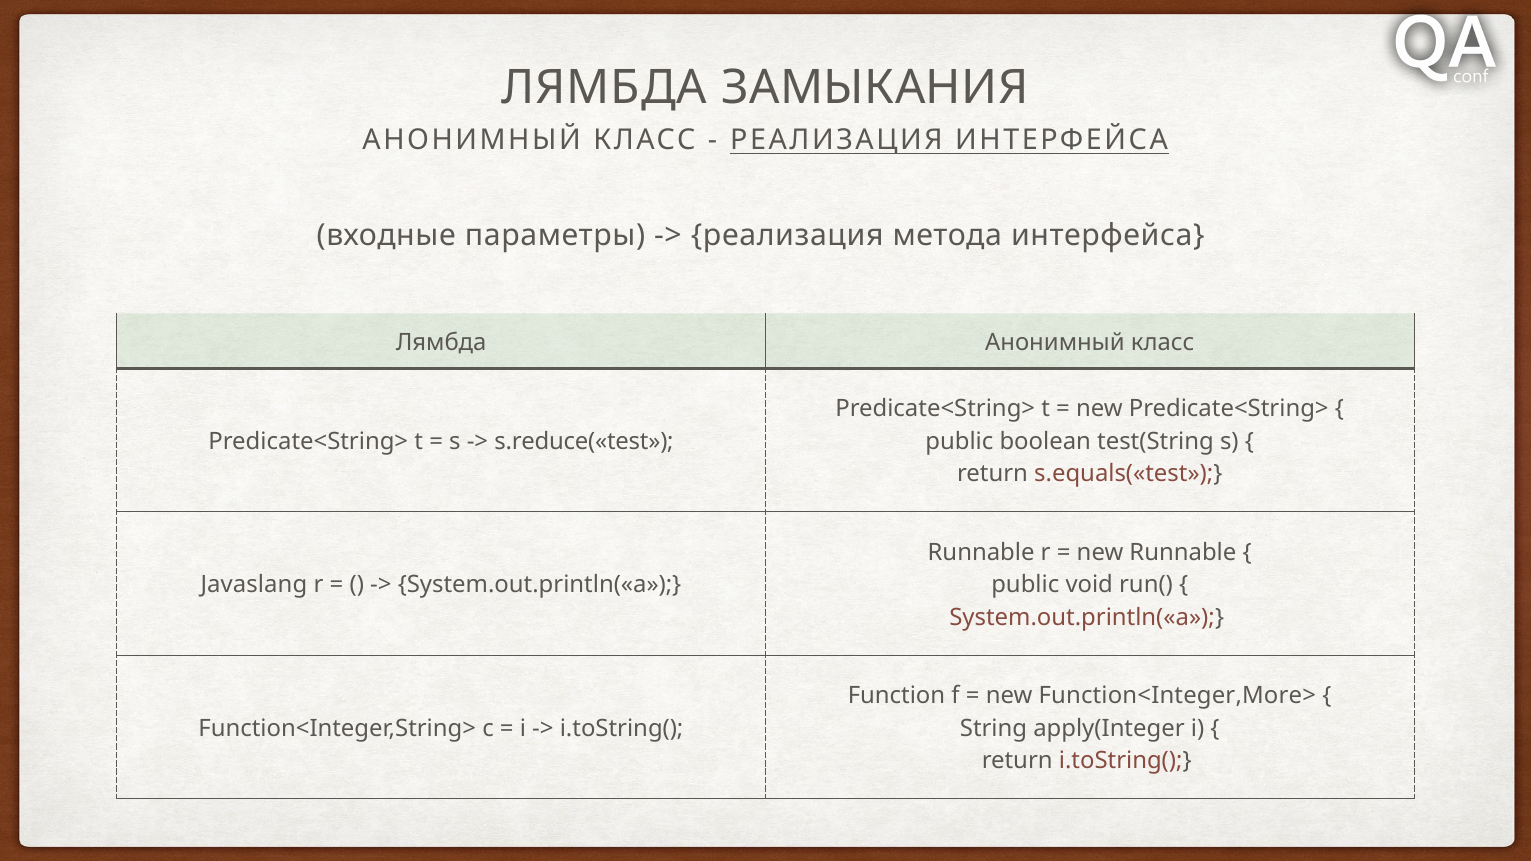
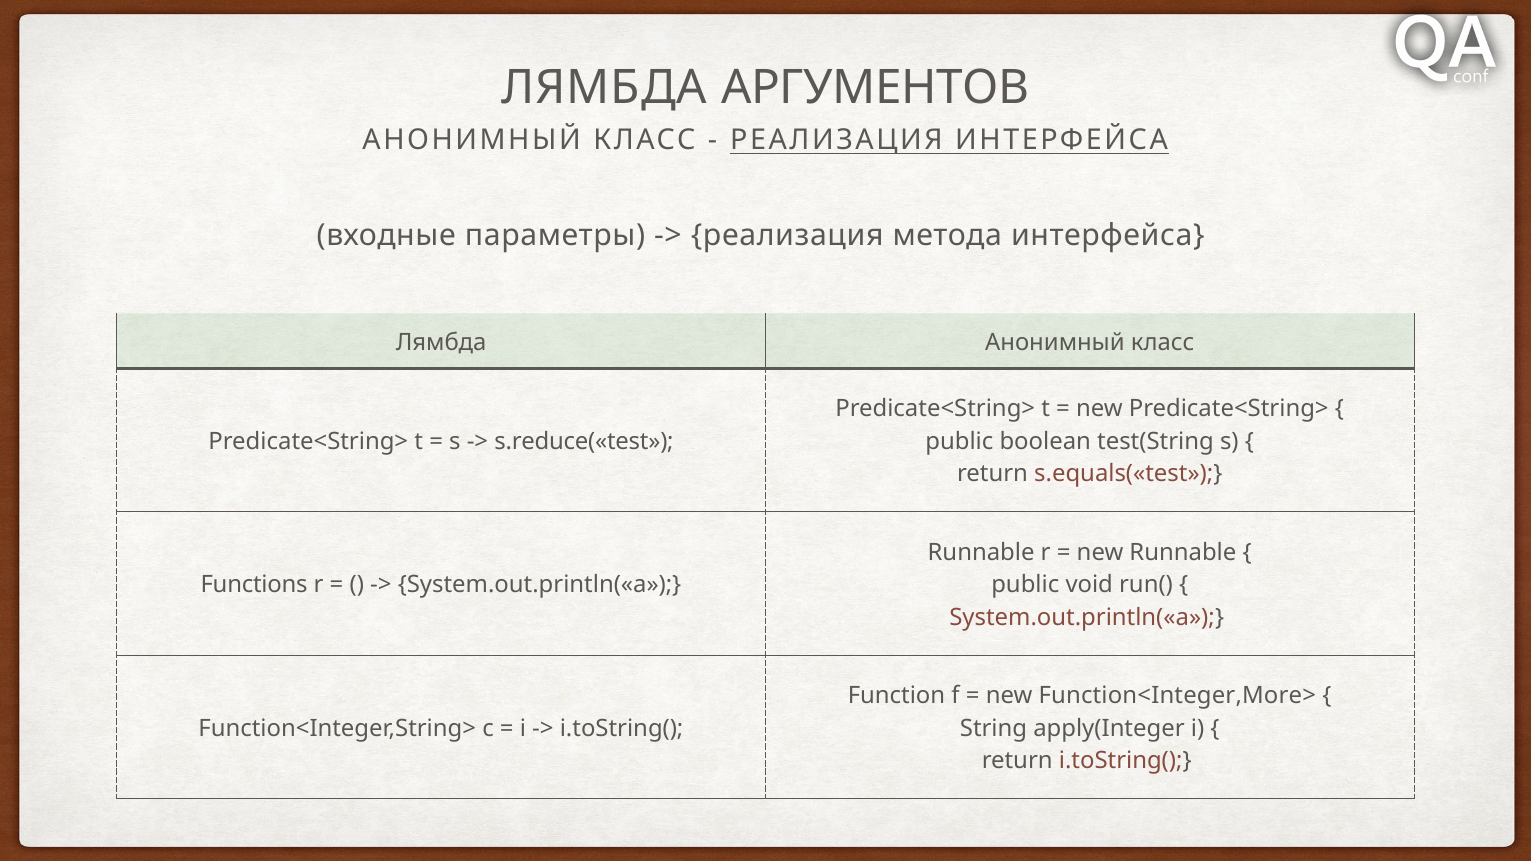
ЗАМЫКАНИЯ: ЗАМЫКАНИЯ -> АРГУМЕНТОВ (876, 88)
Javaslang: Javaslang -> Functions (254, 585)
